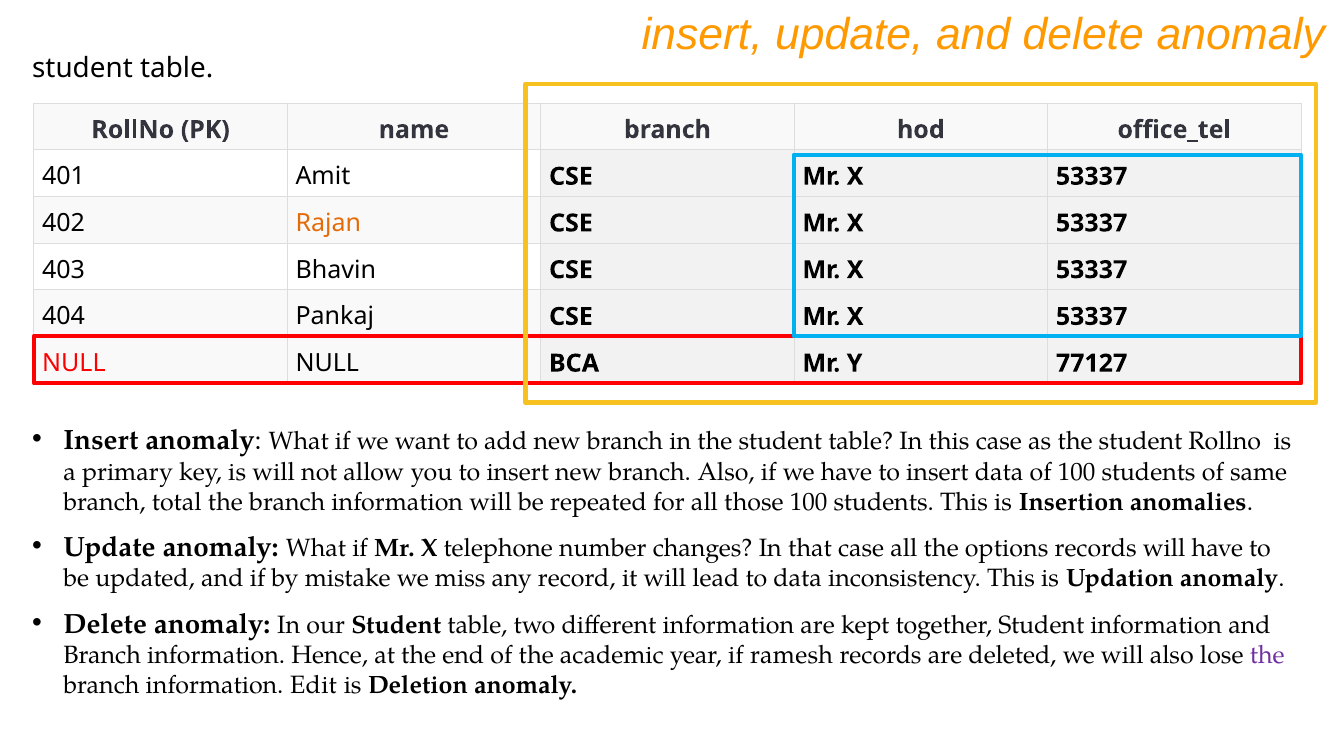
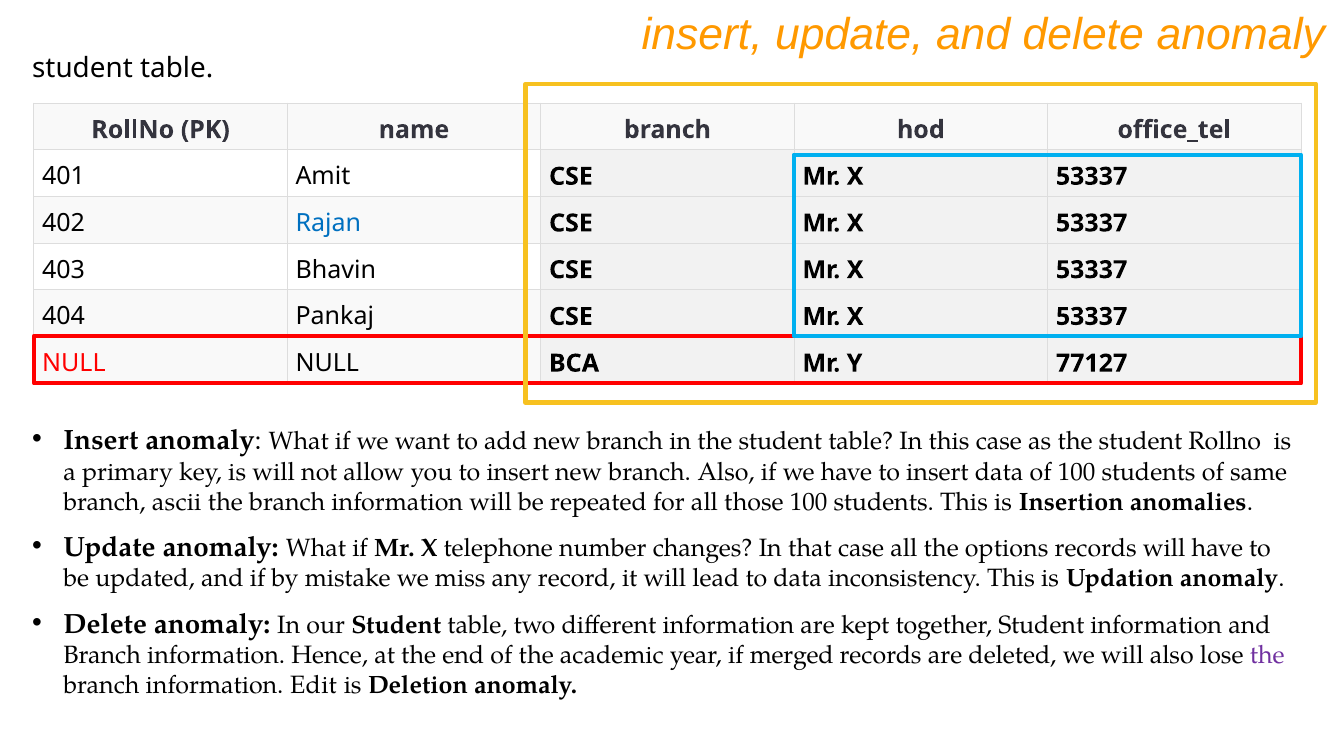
Rajan colour: orange -> blue (328, 223)
total: total -> ascii (177, 502)
ramesh: ramesh -> merged (792, 655)
